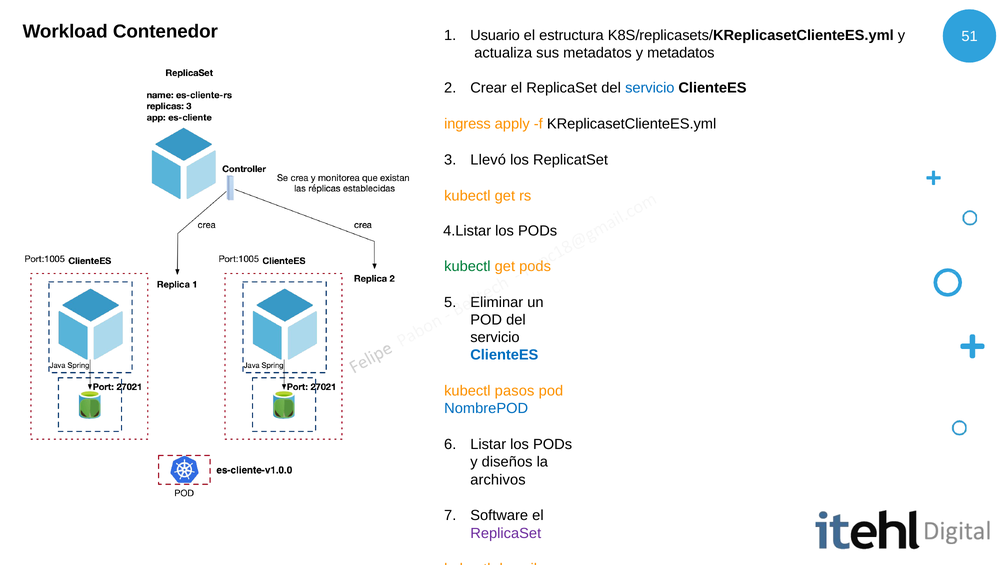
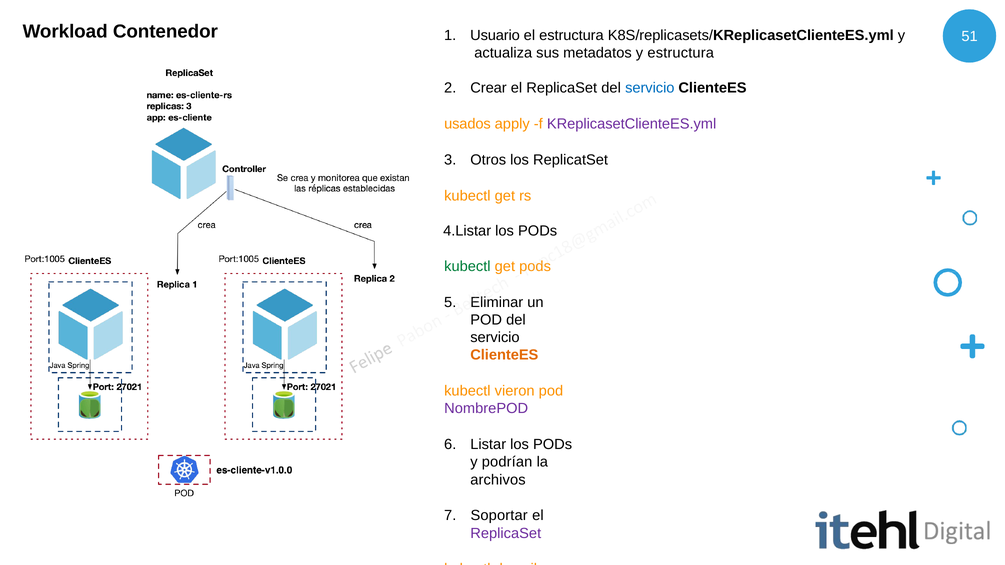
y metadatos: metadatos -> estructura (681, 53)
ingress: ingress -> usados (467, 124)
KReplicasetClienteES.yml colour: black -> purple (632, 124)
Llevó: Llevó -> Otros (488, 160)
ClienteES colour: blue -> orange (504, 355)
pasos: pasos -> vieron (515, 391)
NombrePOD colour: blue -> purple (486, 409)
diseños: diseños -> podrían (507, 462)
Software: Software -> Soportar (499, 516)
